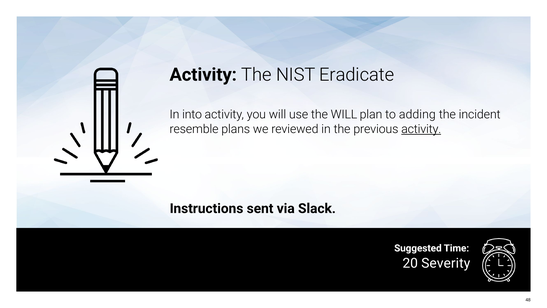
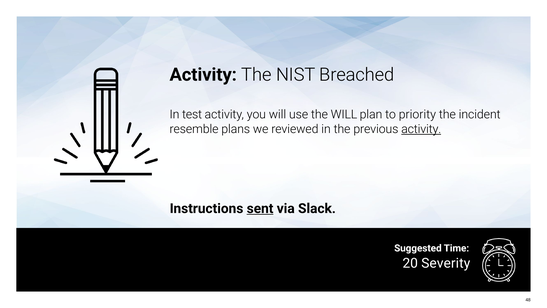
Eradicate: Eradicate -> Breached (357, 75)
into: into -> test (192, 114)
adding: adding -> priority (417, 114)
sent underline: none -> present (260, 208)
